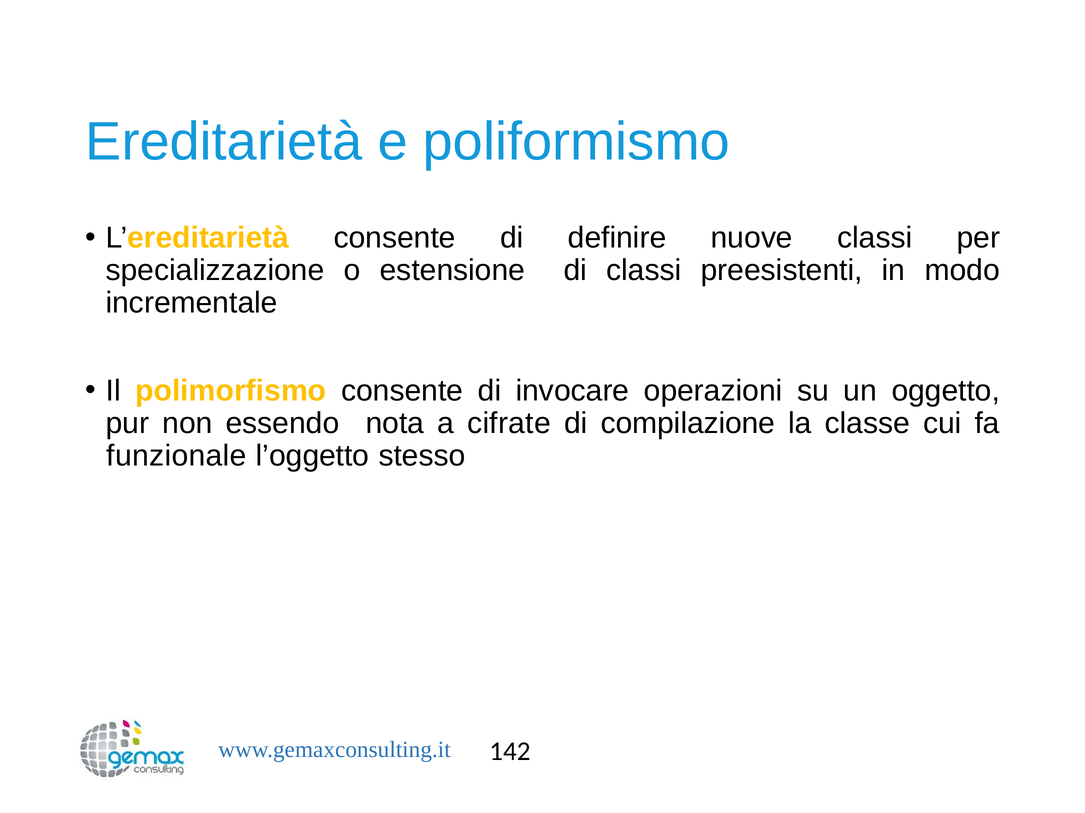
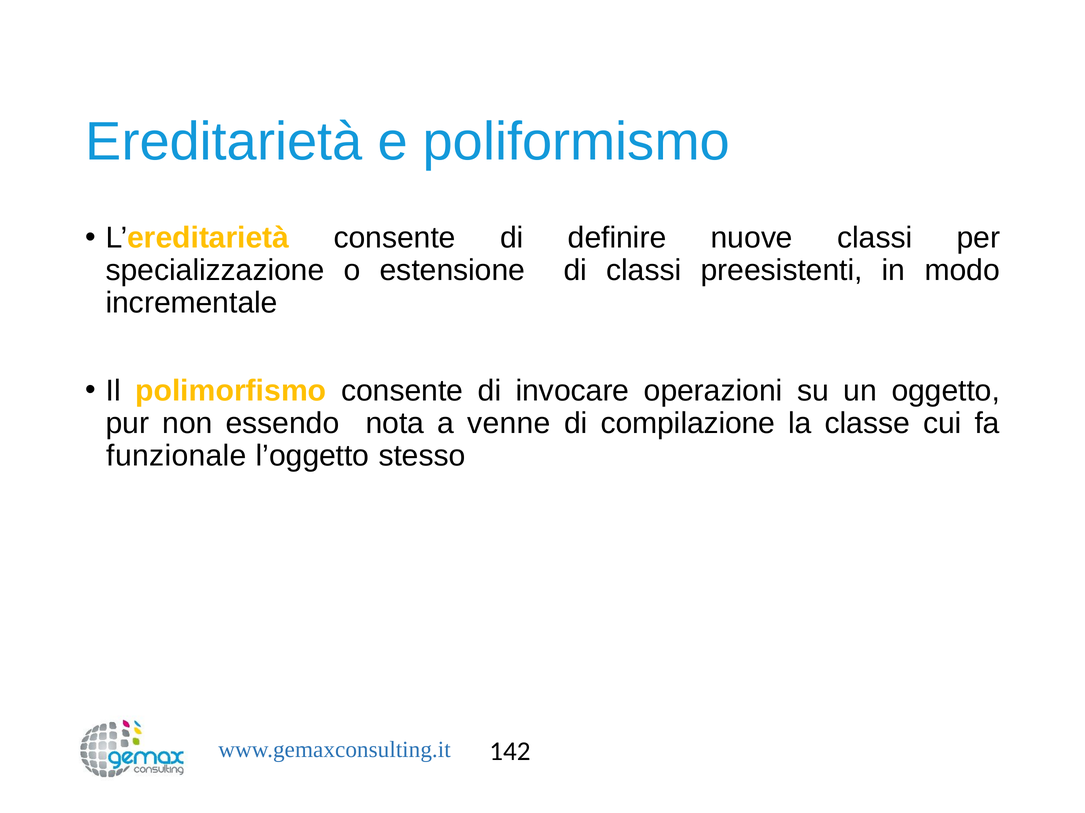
cifrate: cifrate -> venne (509, 424)
